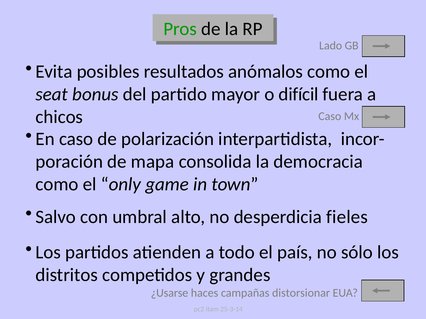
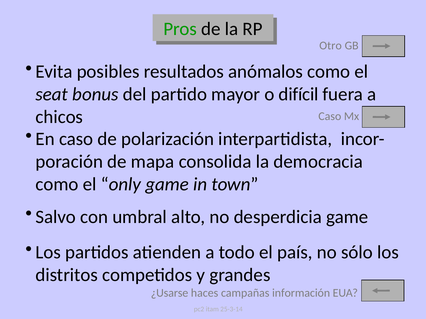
Lado: Lado -> Otro (331, 46)
desperdicia fieles: fieles -> game (347, 217)
distorsionar: distorsionar -> información (301, 293)
